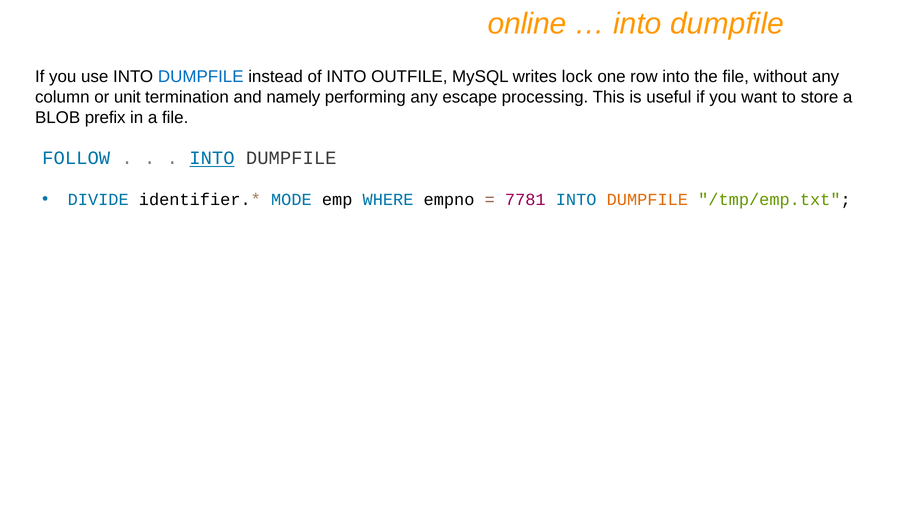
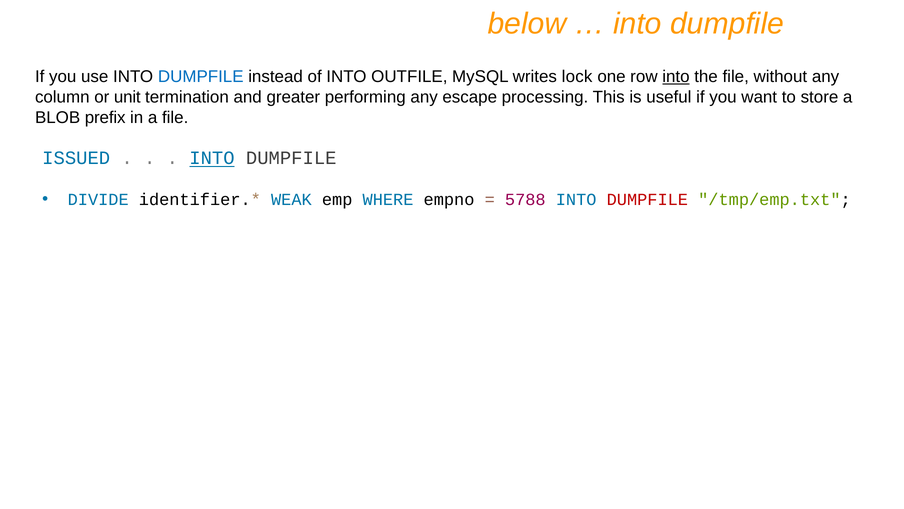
online: online -> below (527, 24)
into underline: none -> present (676, 77)
namely: namely -> greater (293, 97)
FOLLOW: FOLLOW -> ISSUED (76, 158)
MODE: MODE -> WEAK (291, 199)
7781: 7781 -> 5788 (525, 199)
DUMPFILE colour: orange -> red (647, 199)
